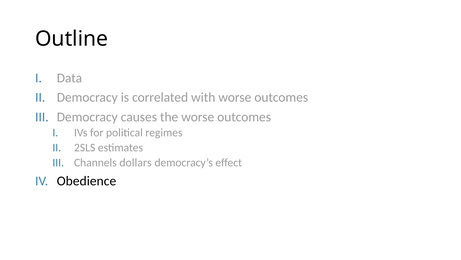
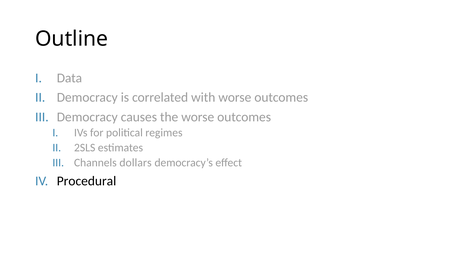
Obedience: Obedience -> Procedural (87, 180)
